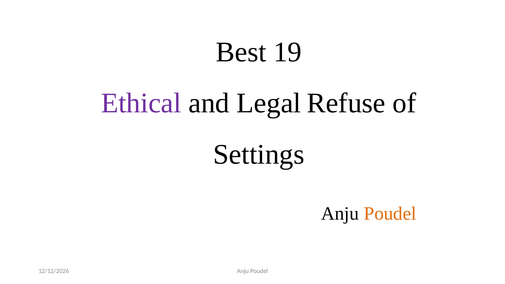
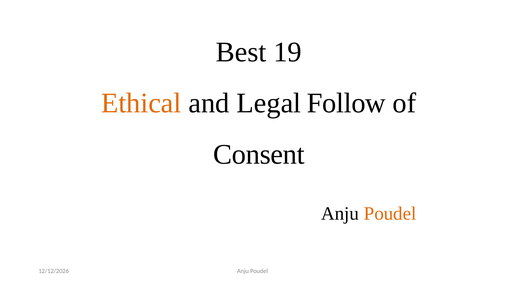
Ethical colour: purple -> orange (141, 103)
Refuse: Refuse -> Follow (346, 103)
Settings: Settings -> Consent (259, 154)
